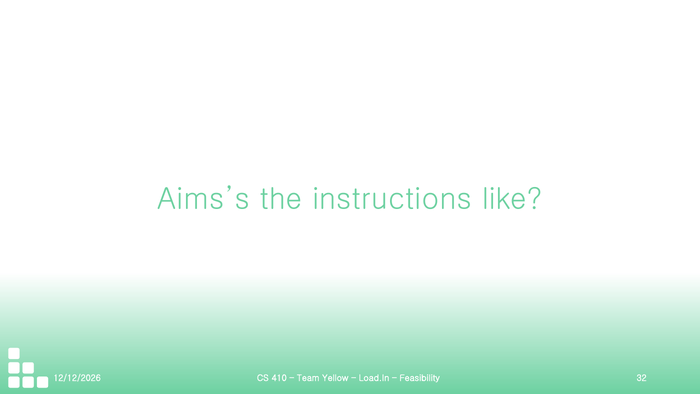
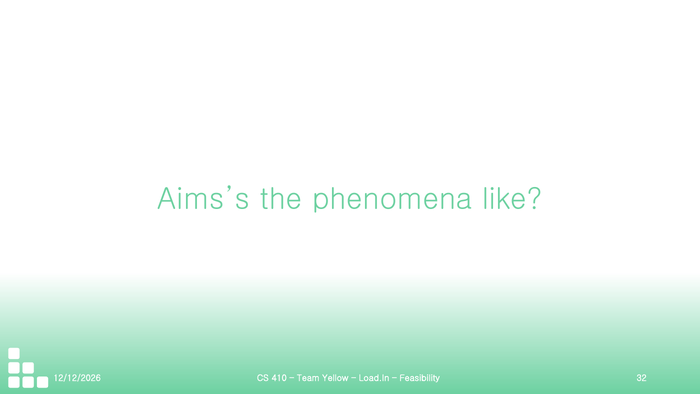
instructions: instructions -> phenomena (392, 199)
